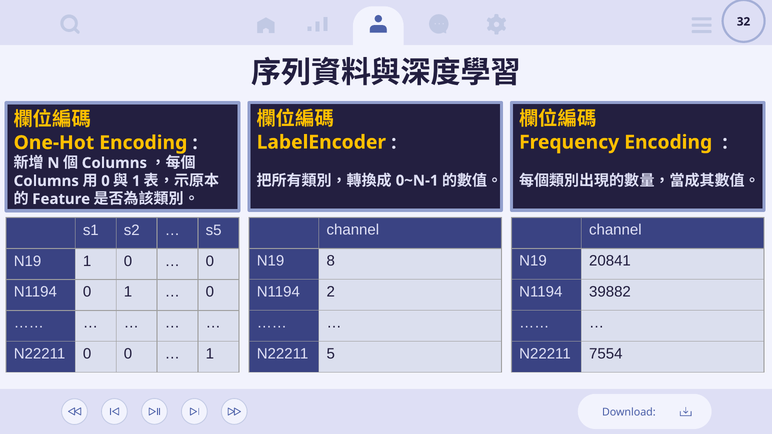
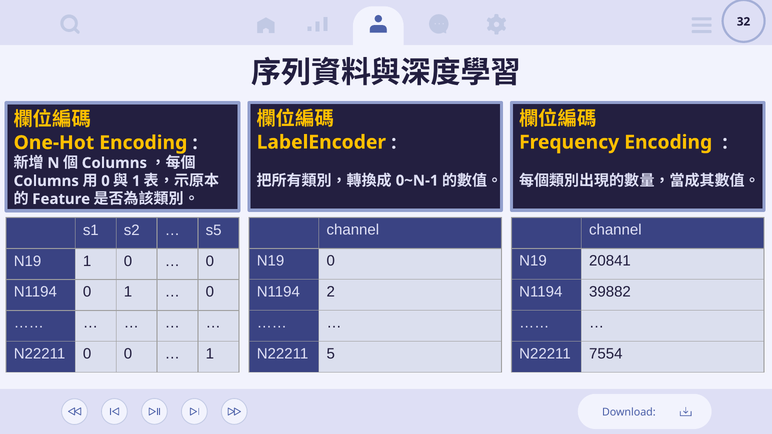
N19 8: 8 -> 0 (331, 261)
